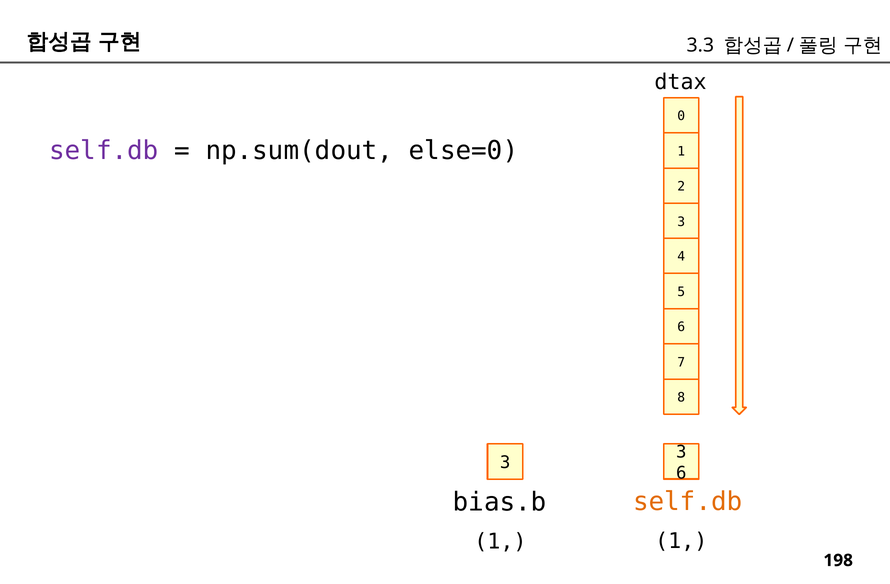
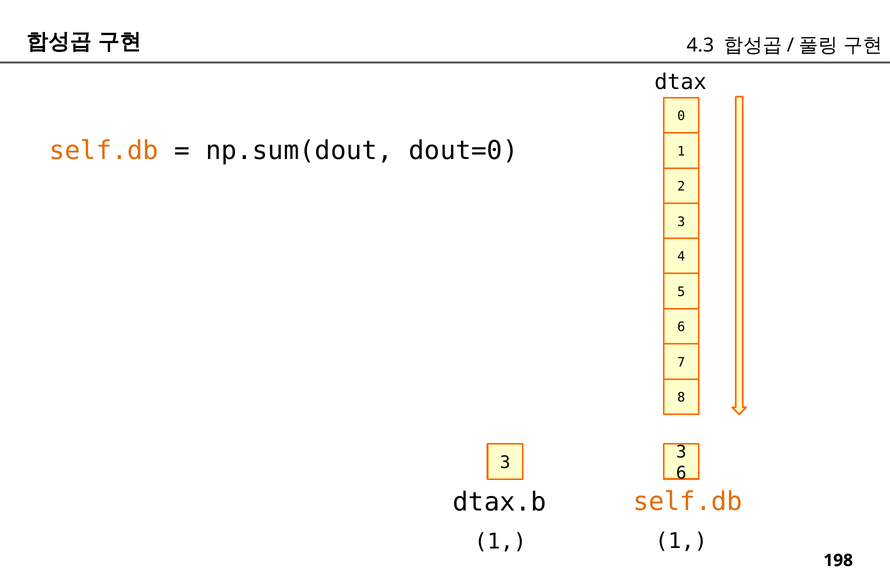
3.3: 3.3 -> 4.3 (700, 46)
self.db colour: purple -> orange (104, 151)
else=0: else=0 -> dout=0 (464, 151)
bias.b: bias.b -> dtax.b (500, 503)
